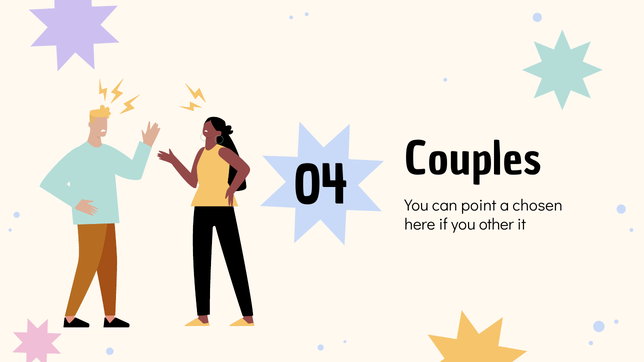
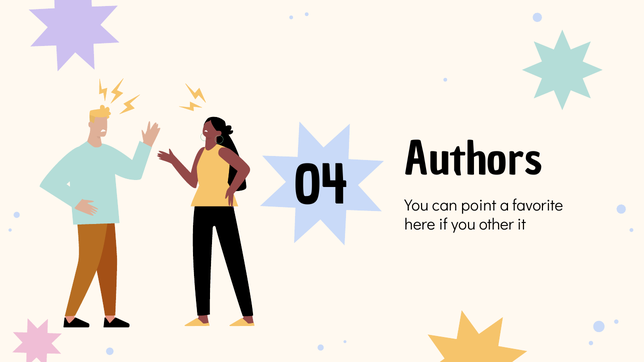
Couples: Couples -> Authors (474, 160)
chosen: chosen -> favorite (538, 205)
